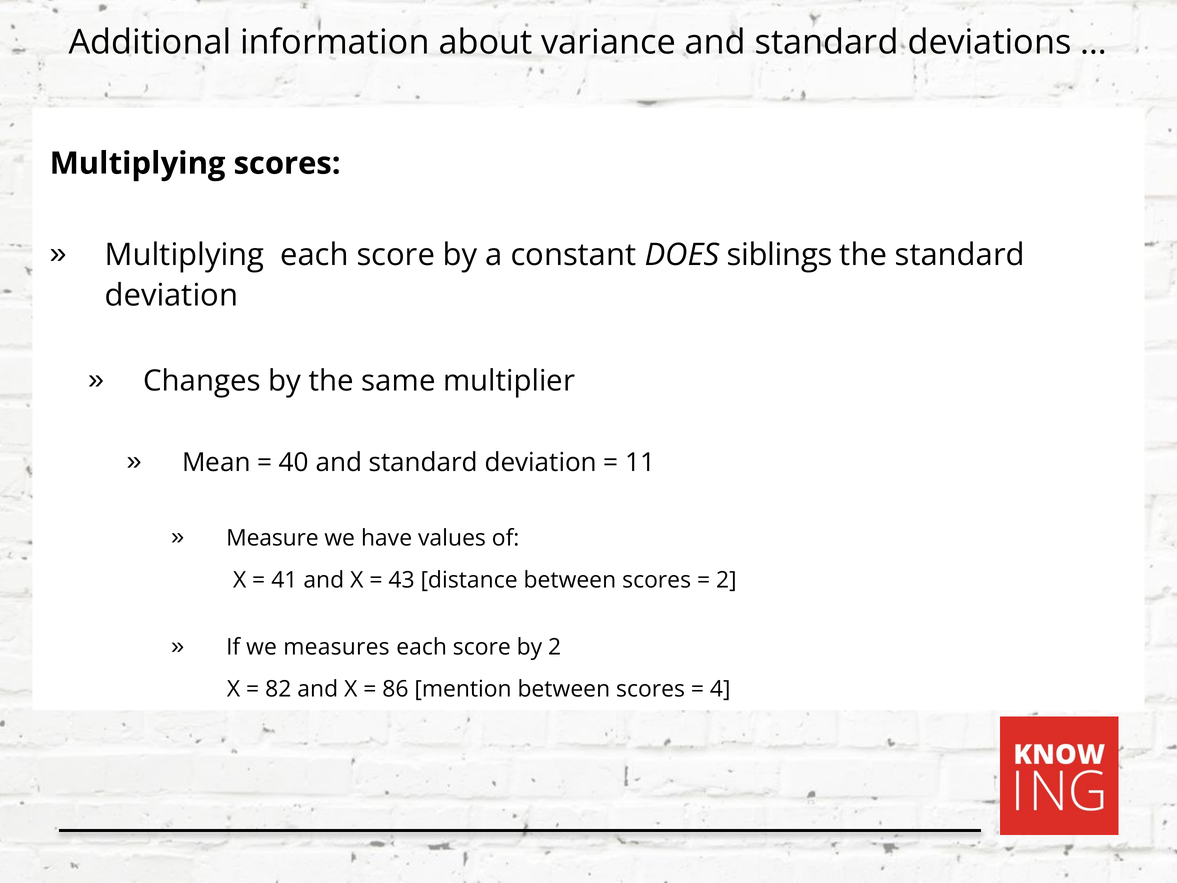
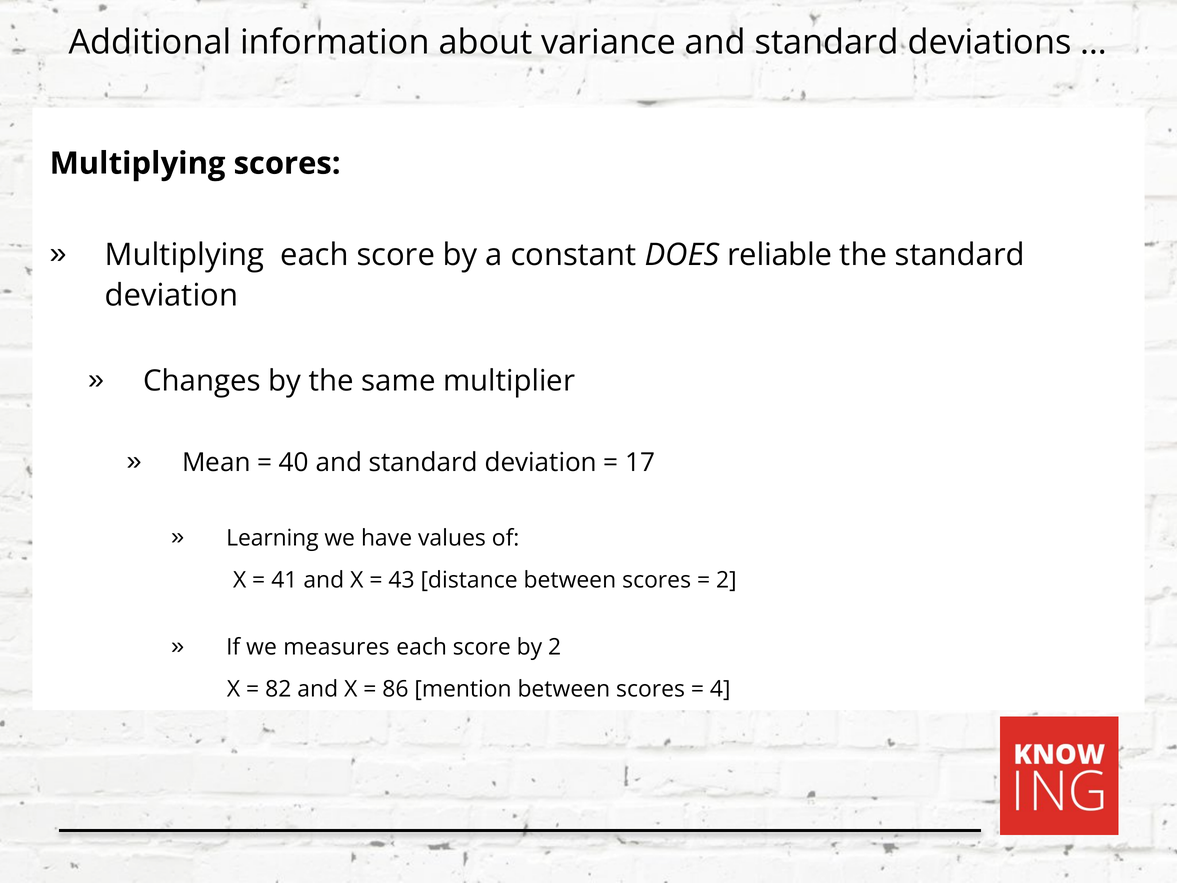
siblings: siblings -> reliable (780, 255)
11: 11 -> 17 (640, 462)
Measure: Measure -> Learning (272, 538)
